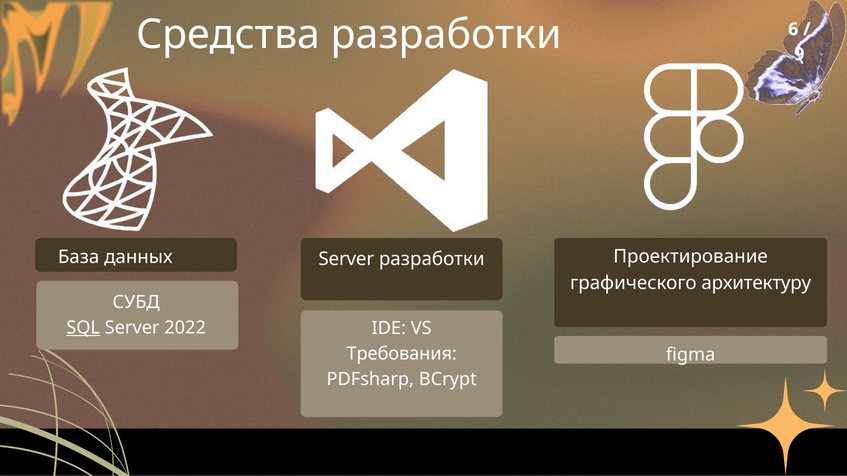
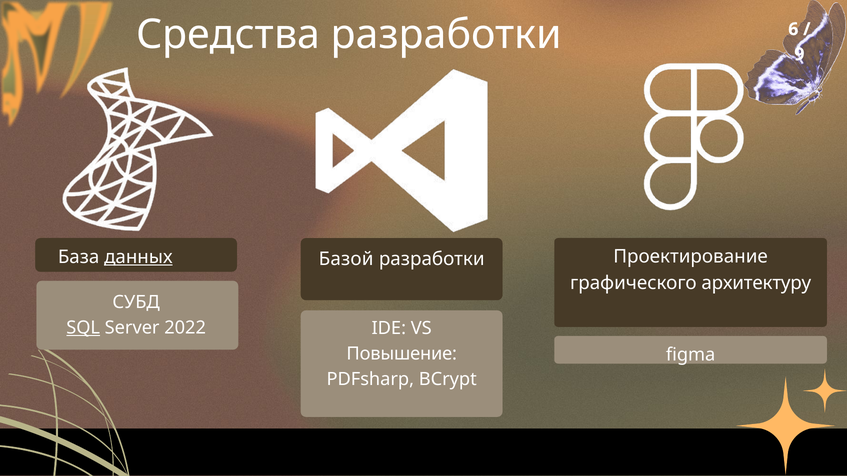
данных underline: none -> present (138, 257)
Server: Server -> Базой (346, 259)
Требования: Требования -> Повышение (402, 354)
